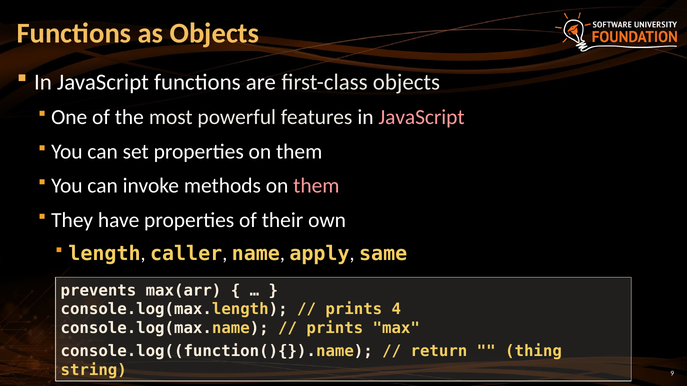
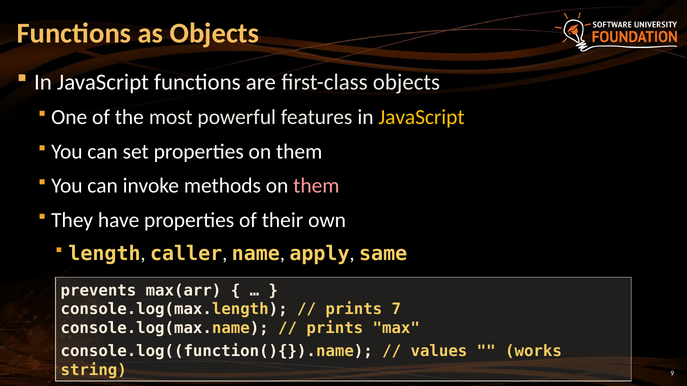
JavaScript colour: pink -> yellow (421, 117)
4: 4 -> 7 (396, 310)
return: return -> values (439, 352)
thing: thing -> works (534, 352)
